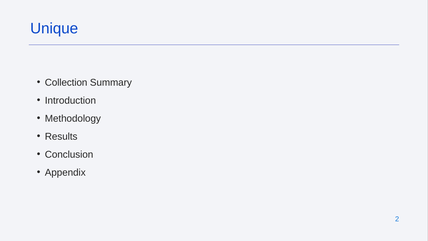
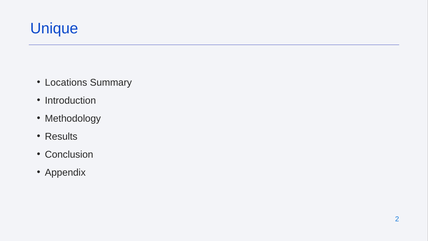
Collection: Collection -> Locations (66, 82)
